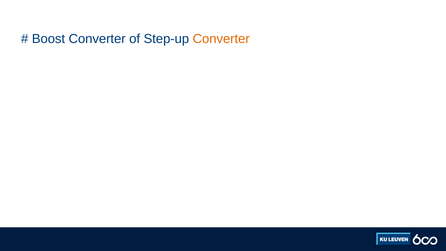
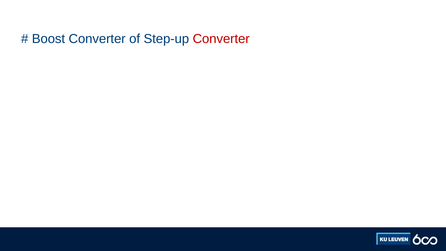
Converter colour: orange -> red (221, 39)
